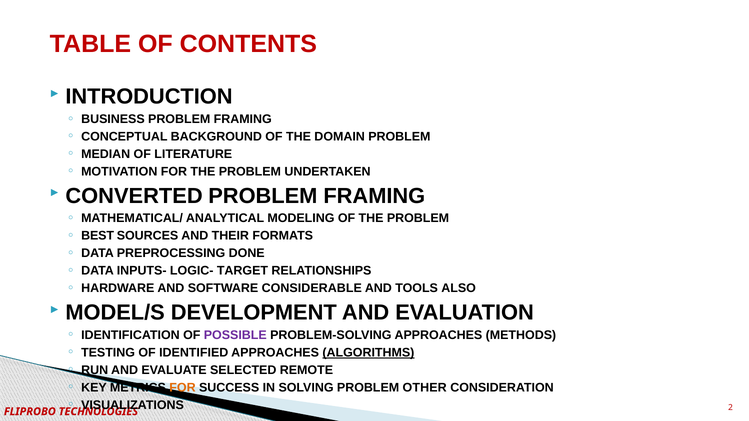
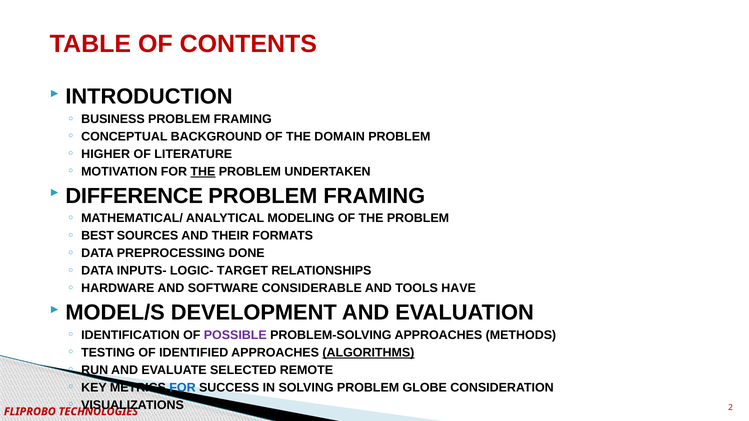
MEDIAN: MEDIAN -> HIGHER (106, 154)
THE underline: none -> present (203, 172)
CONVERTED: CONVERTED -> DIFFERENCE (134, 196)
ALSO: ALSO -> HAVE (459, 288)
FOR colour: orange -> blue (183, 388)
OTHER: OTHER -> GLOBE (425, 388)
